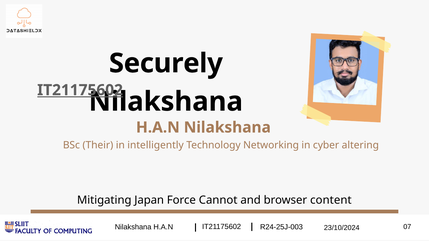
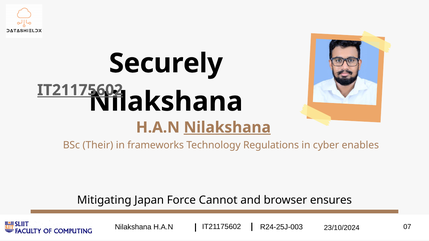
Nilakshana underline: none -> present (227, 128)
intelligently: intelligently -> frameworks (156, 146)
Networking: Networking -> Regulations (271, 146)
altering: altering -> enables (360, 146)
content: content -> ensures (331, 200)
